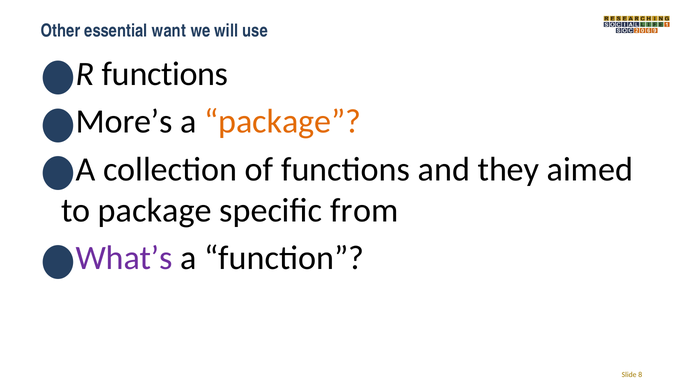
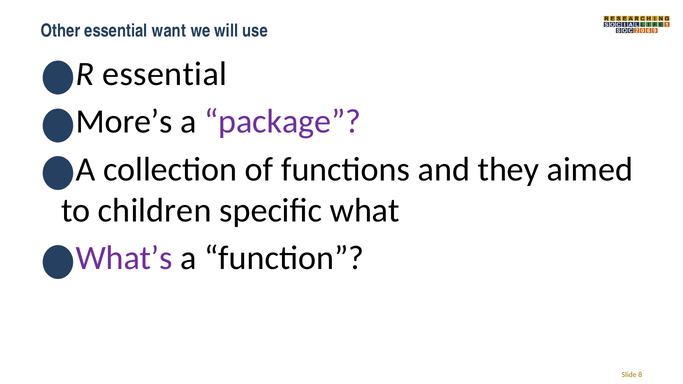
R functions: functions -> essential (165, 74)
package colour: orange -> purple (283, 122)
to package: package -> children (155, 211)
from: from -> what (365, 211)
